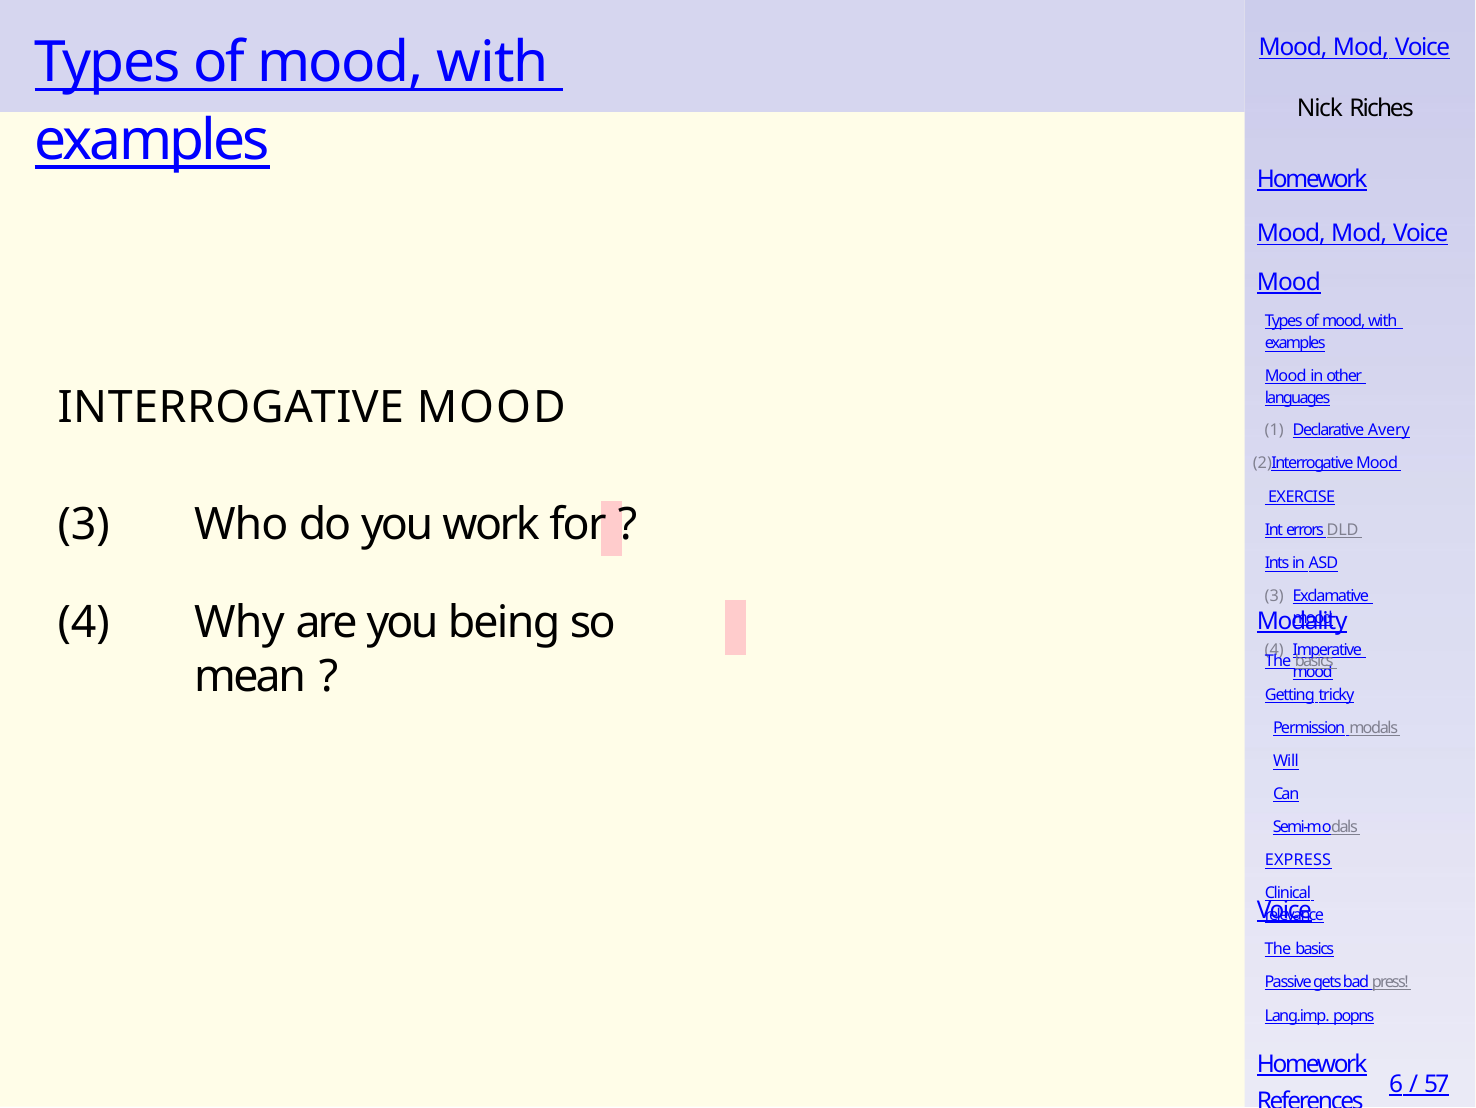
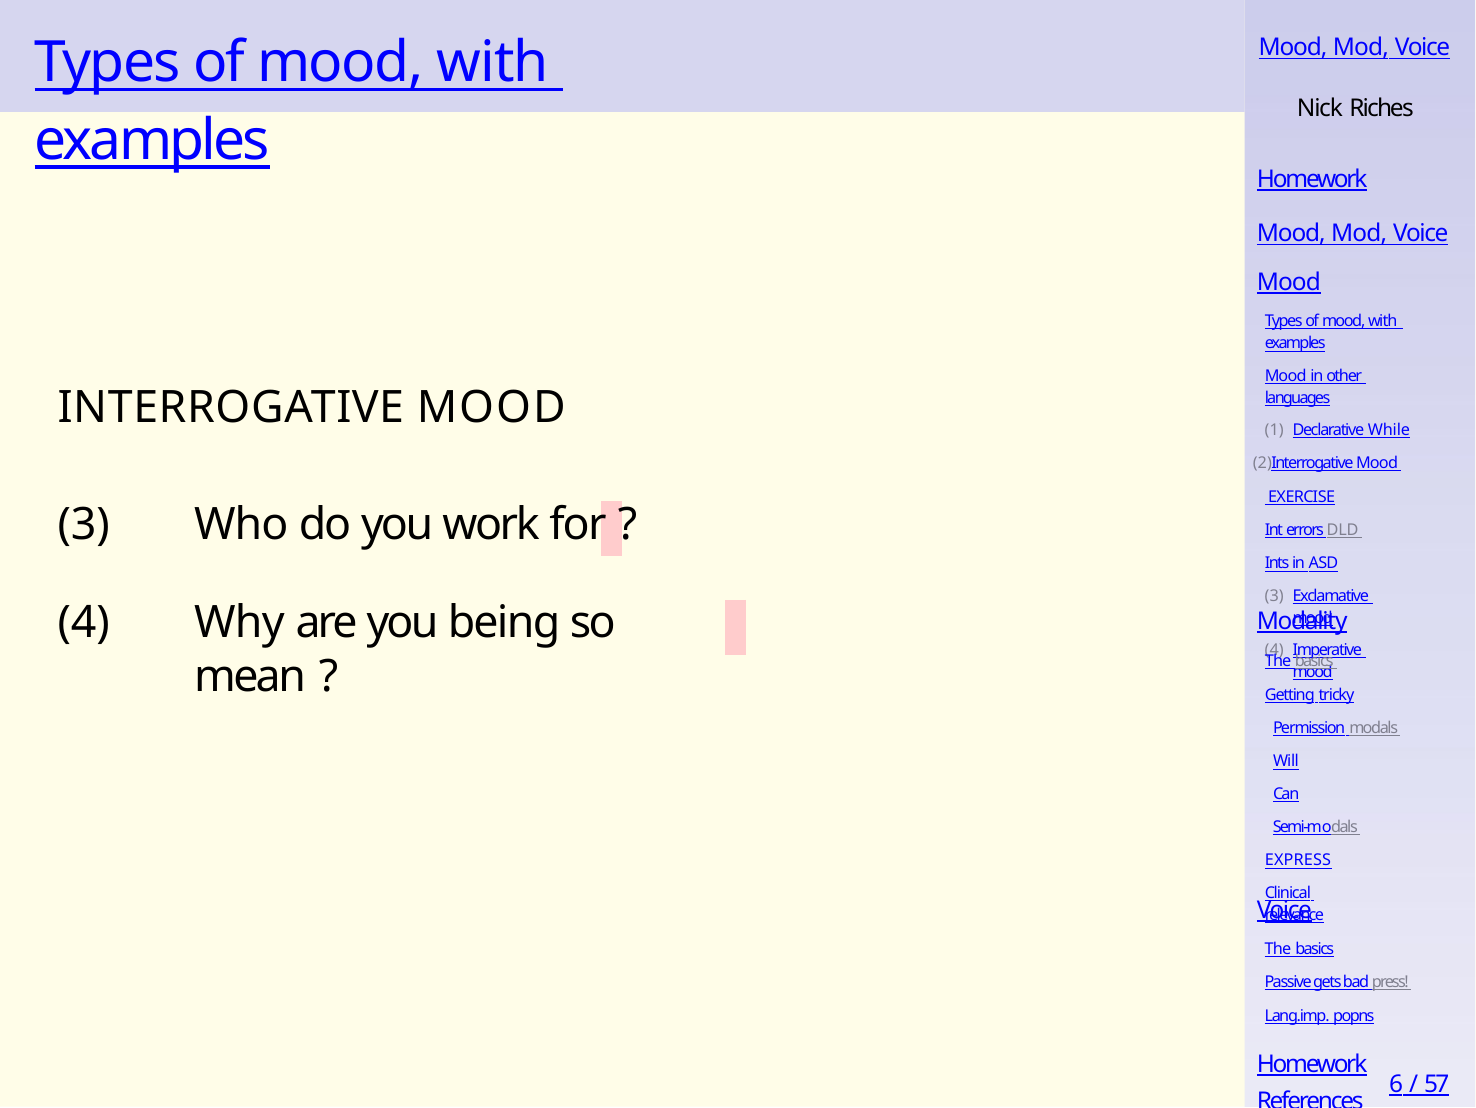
Avery: Avery -> While (1389, 430)
